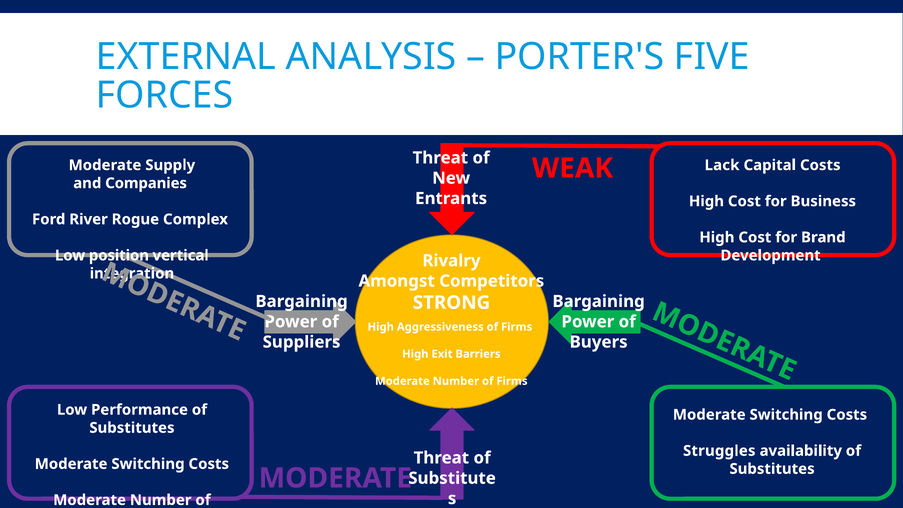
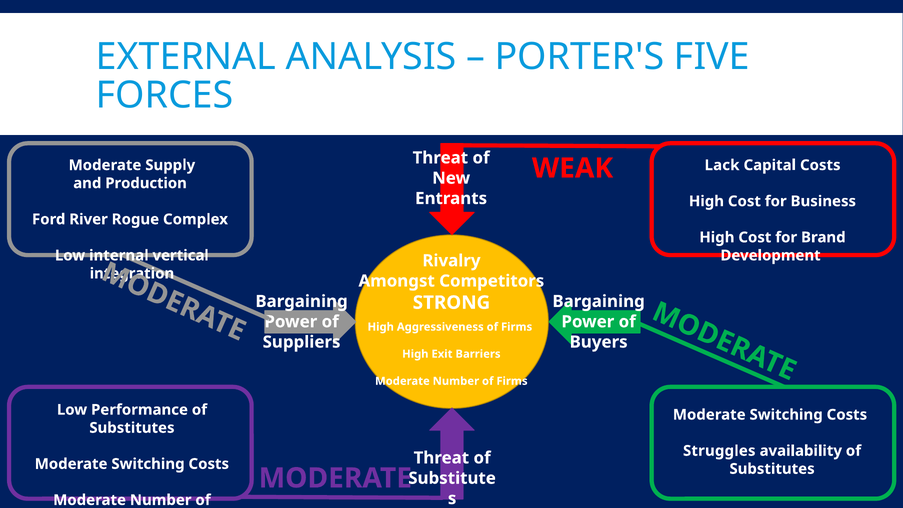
Companies: Companies -> Production (146, 183)
position: position -> internal (119, 255)
